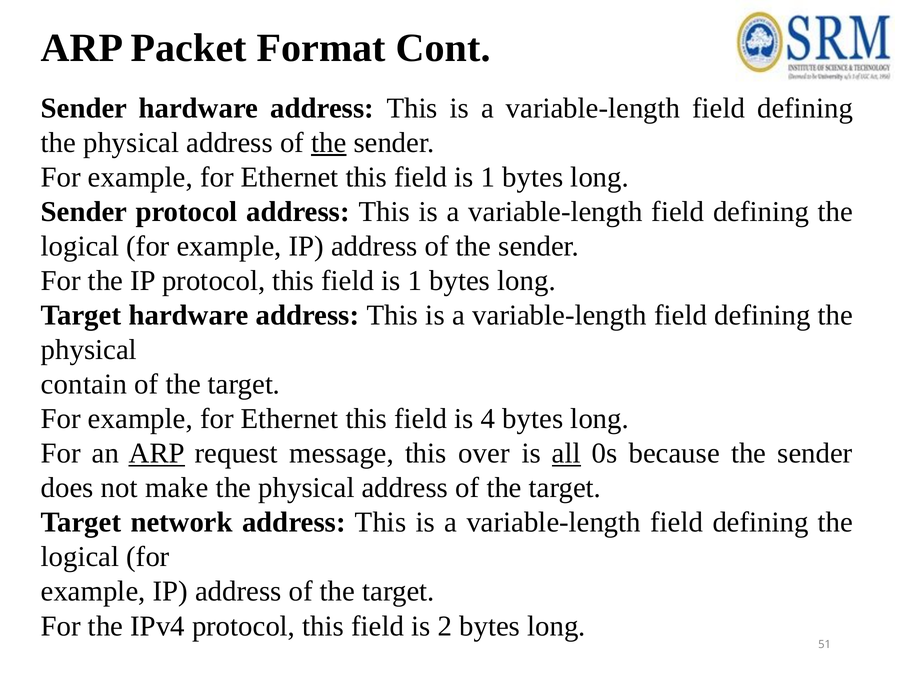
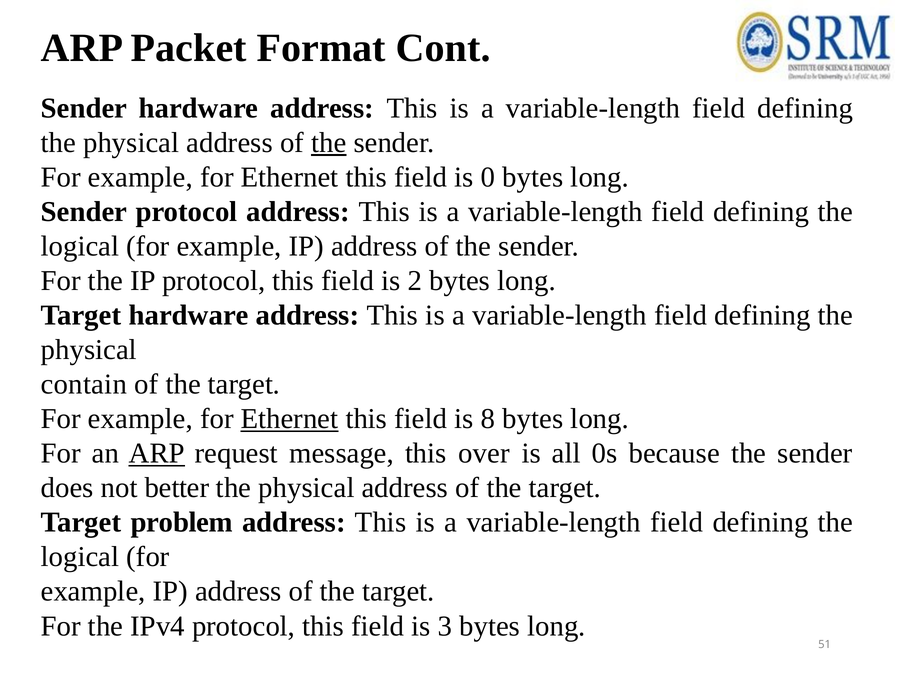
1: 1 -> 0 (488, 177)
1: 1 -> 2 (415, 281)
Ethernet underline: none -> present (289, 419)
4: 4 -> 8 (488, 419)
all underline: present -> none (566, 454)
make: make -> better (177, 488)
network: network -> problem (182, 523)
2: 2 -> 3 (445, 626)
